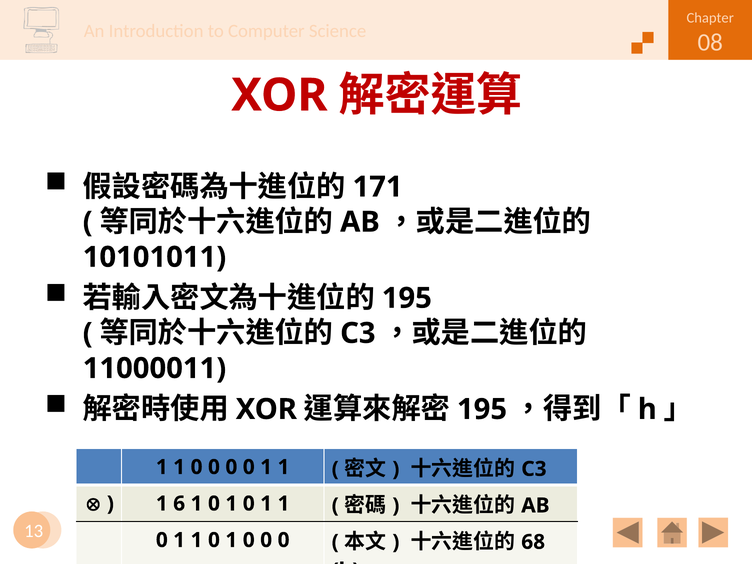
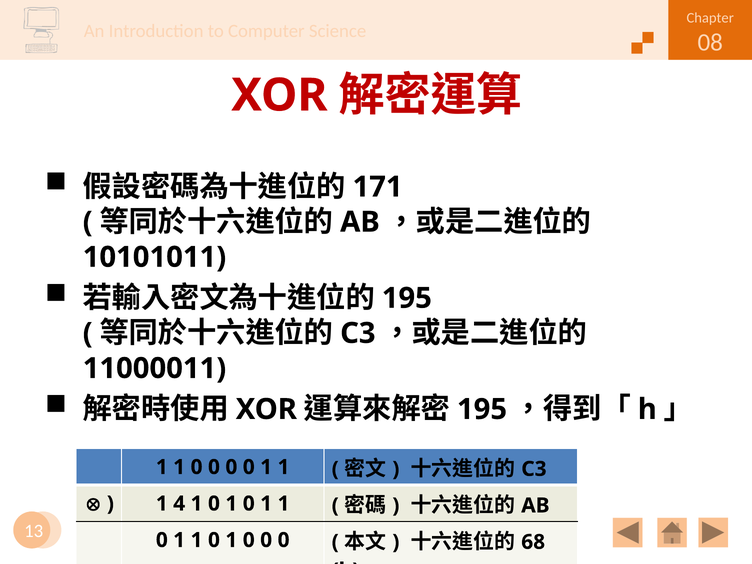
6: 6 -> 4 (179, 504)
